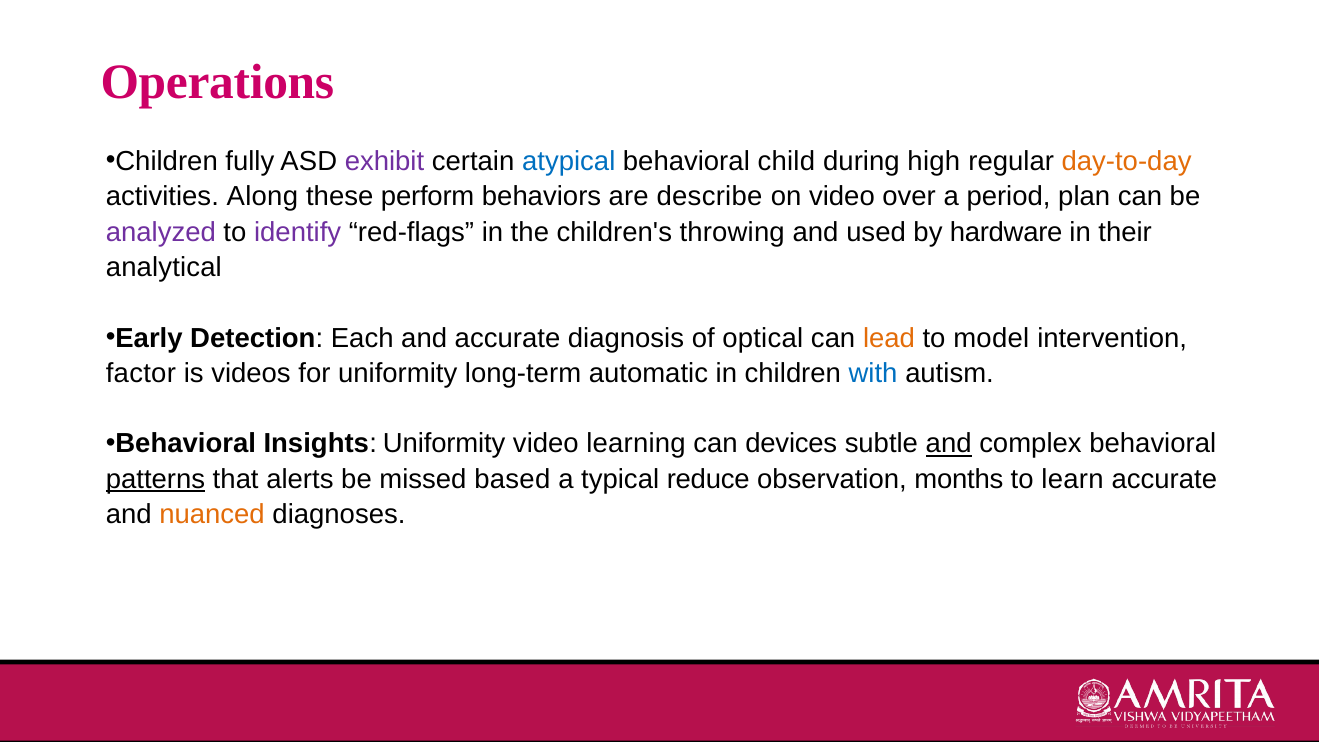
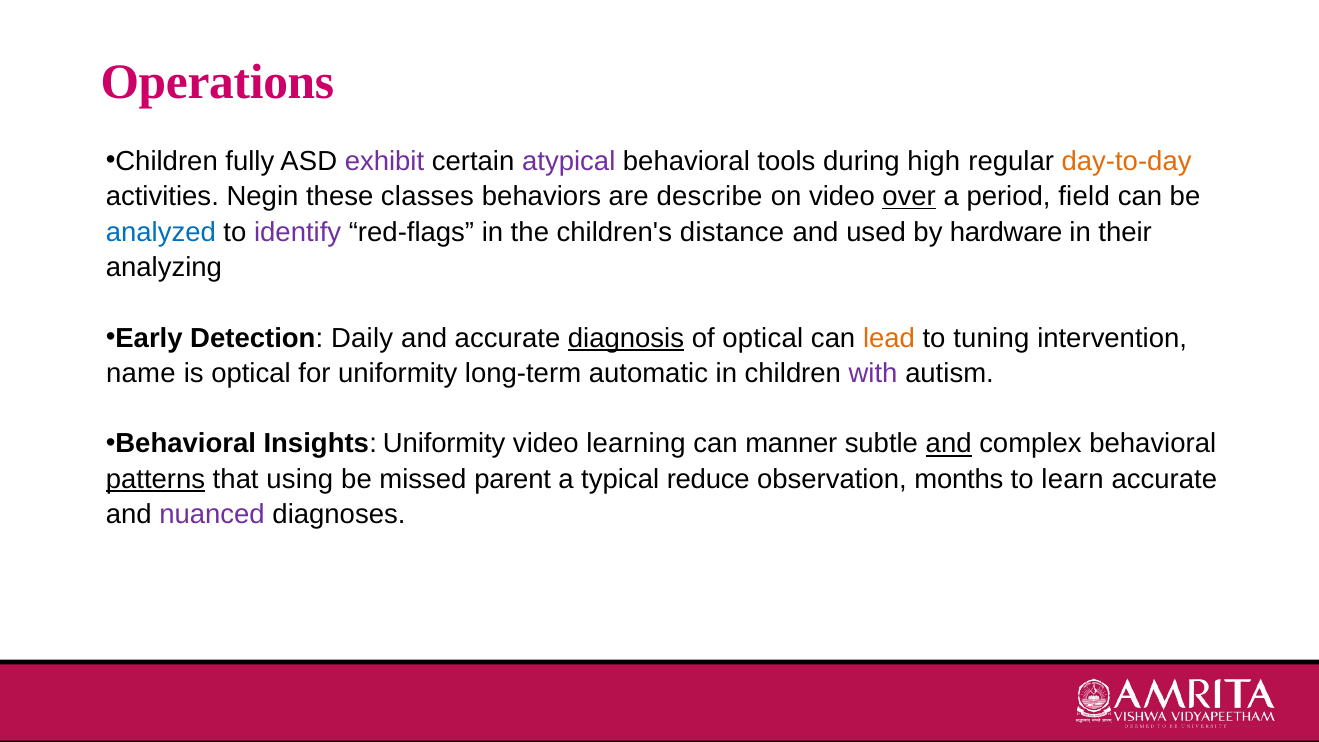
atypical colour: blue -> purple (569, 161)
child: child -> tools (786, 161)
Along: Along -> Negin (263, 197)
perform: perform -> classes (427, 197)
over underline: none -> present (909, 197)
plan: plan -> field (1084, 197)
analyzed colour: purple -> blue (161, 232)
throwing: throwing -> distance (732, 232)
analytical: analytical -> analyzing (164, 267)
Each: Each -> Daily (362, 338)
diagnosis underline: none -> present (626, 338)
model: model -> tuning (991, 338)
factor: factor -> name (141, 373)
is videos: videos -> optical (251, 373)
with colour: blue -> purple (873, 373)
devices: devices -> manner (791, 444)
alerts: alerts -> using (300, 479)
based: based -> parent (513, 479)
nuanced colour: orange -> purple (212, 515)
